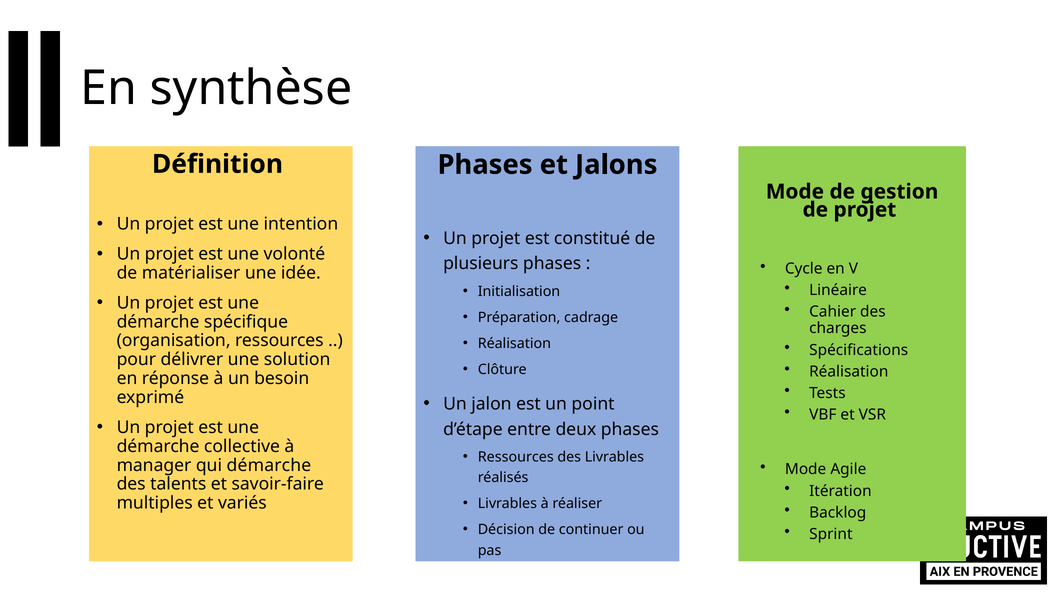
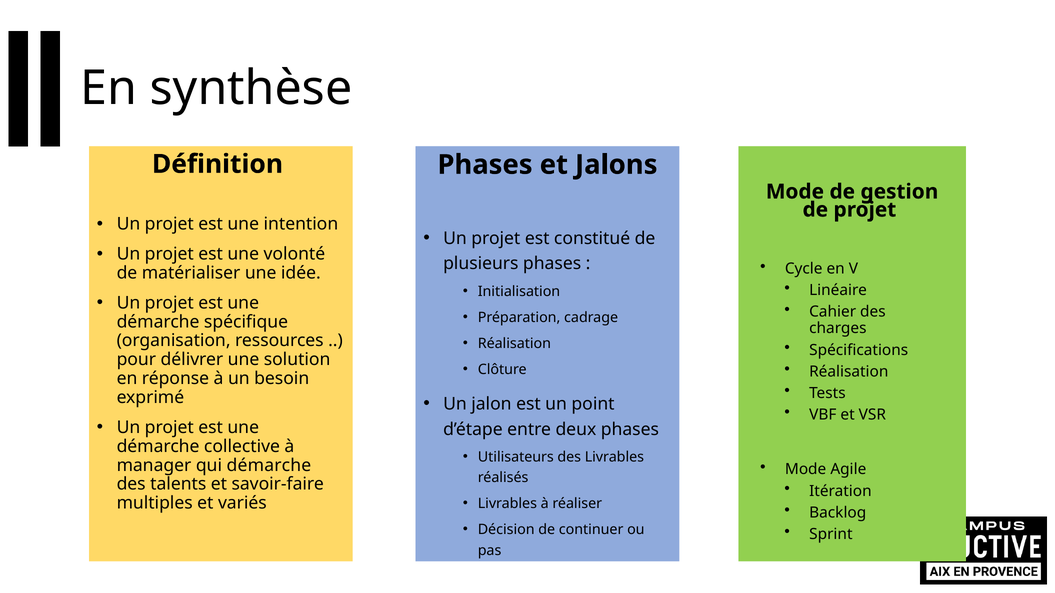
Ressources: Ressources -> Utilisateurs (516, 457)
